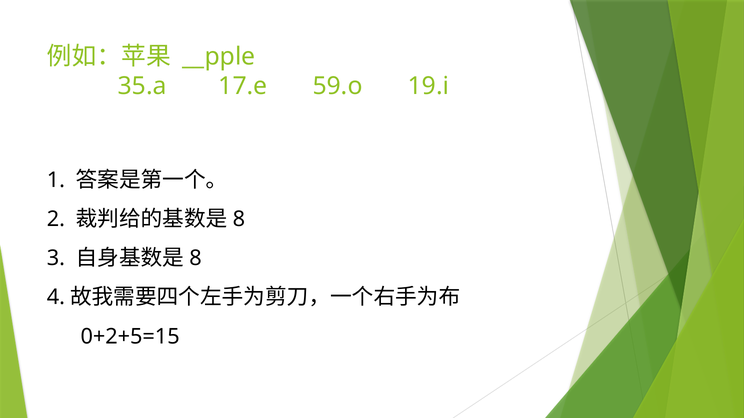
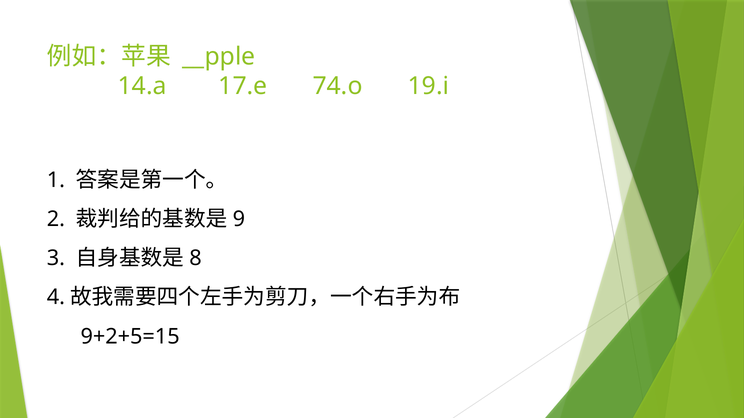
35.a: 35.a -> 14.a (142, 86)
59.o: 59.o -> 74.o (338, 86)
8: 8 -> 9 (239, 220)
0+2+5=15: 0+2+5=15 -> 9+2+5=15 (130, 337)
